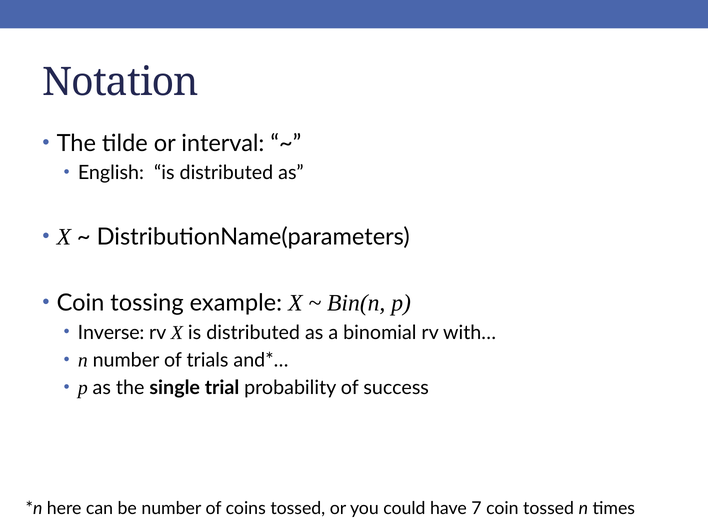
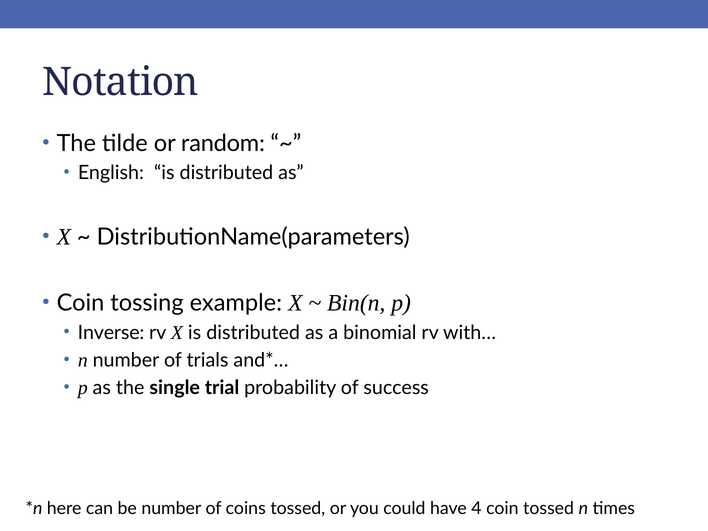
interval: interval -> random (223, 143)
7: 7 -> 4 (476, 508)
